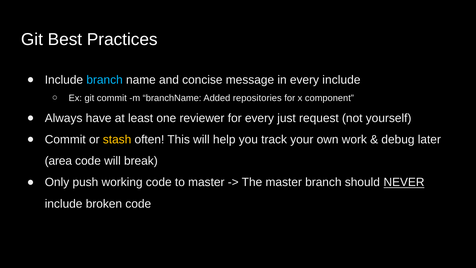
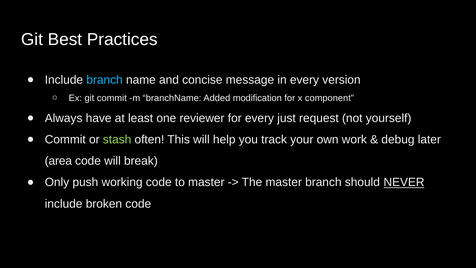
every include: include -> version (341, 80)
repositories: repositories -> modification (257, 98)
stash colour: yellow -> light green (117, 139)
